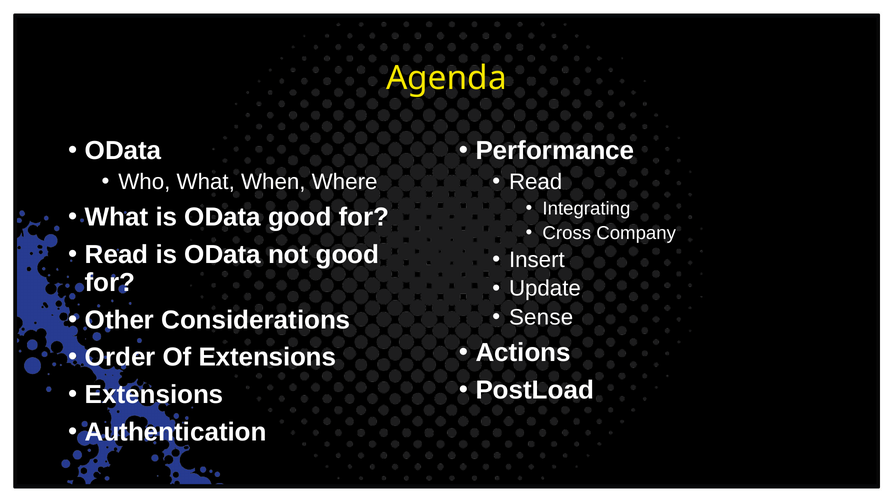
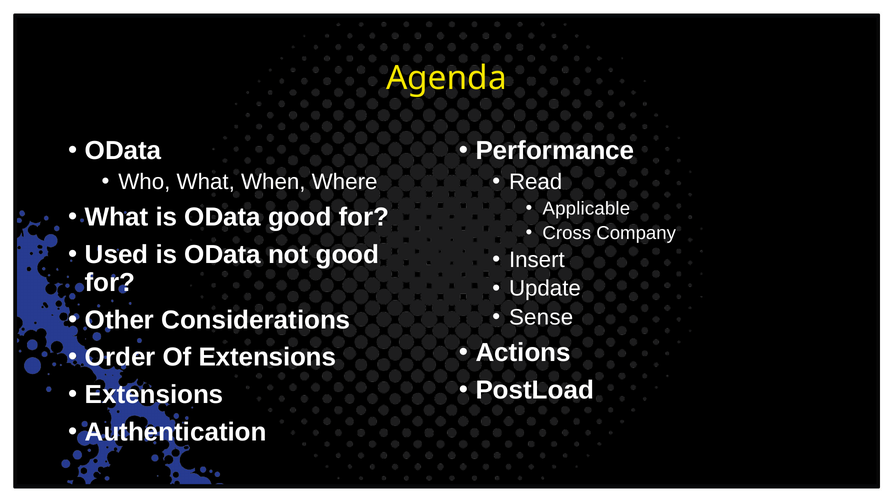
Integrating: Integrating -> Applicable (586, 209)
Read: Read -> Used (117, 255)
